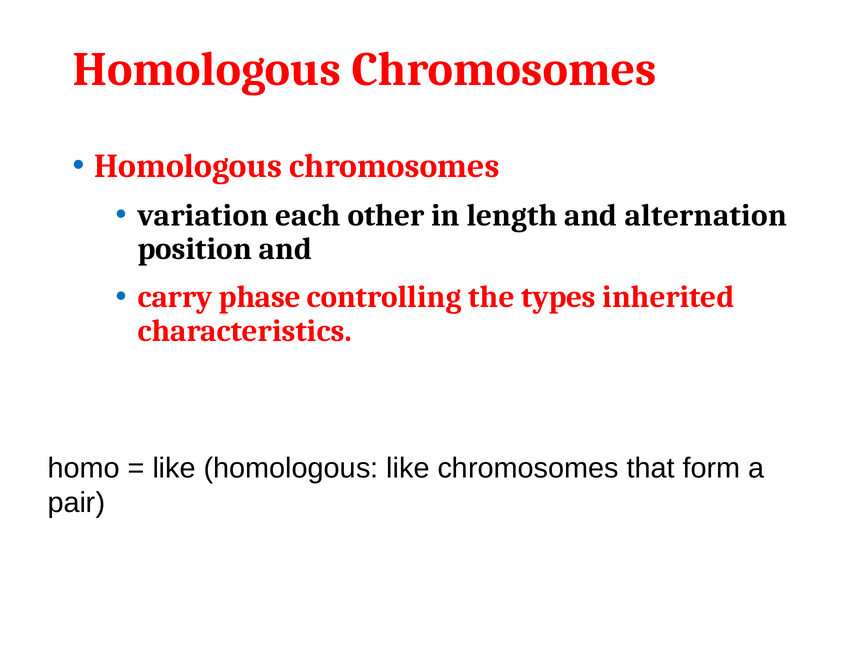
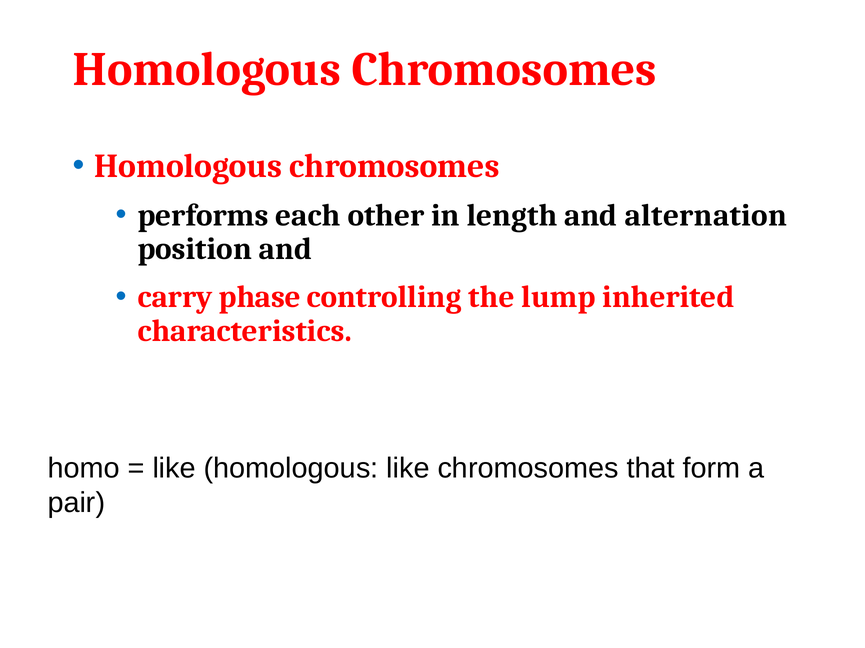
variation: variation -> performs (203, 216)
types: types -> lump (559, 297)
